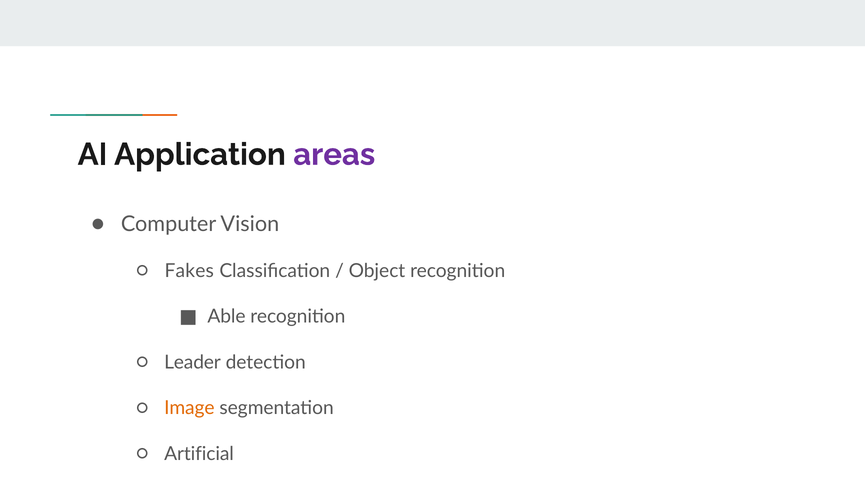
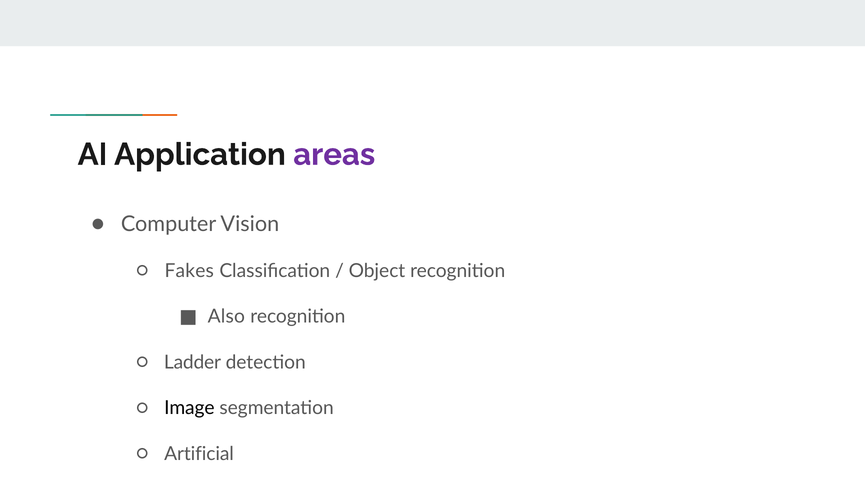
Able: Able -> Also (226, 316)
Leader: Leader -> Ladder (193, 362)
Image colour: orange -> black (189, 408)
